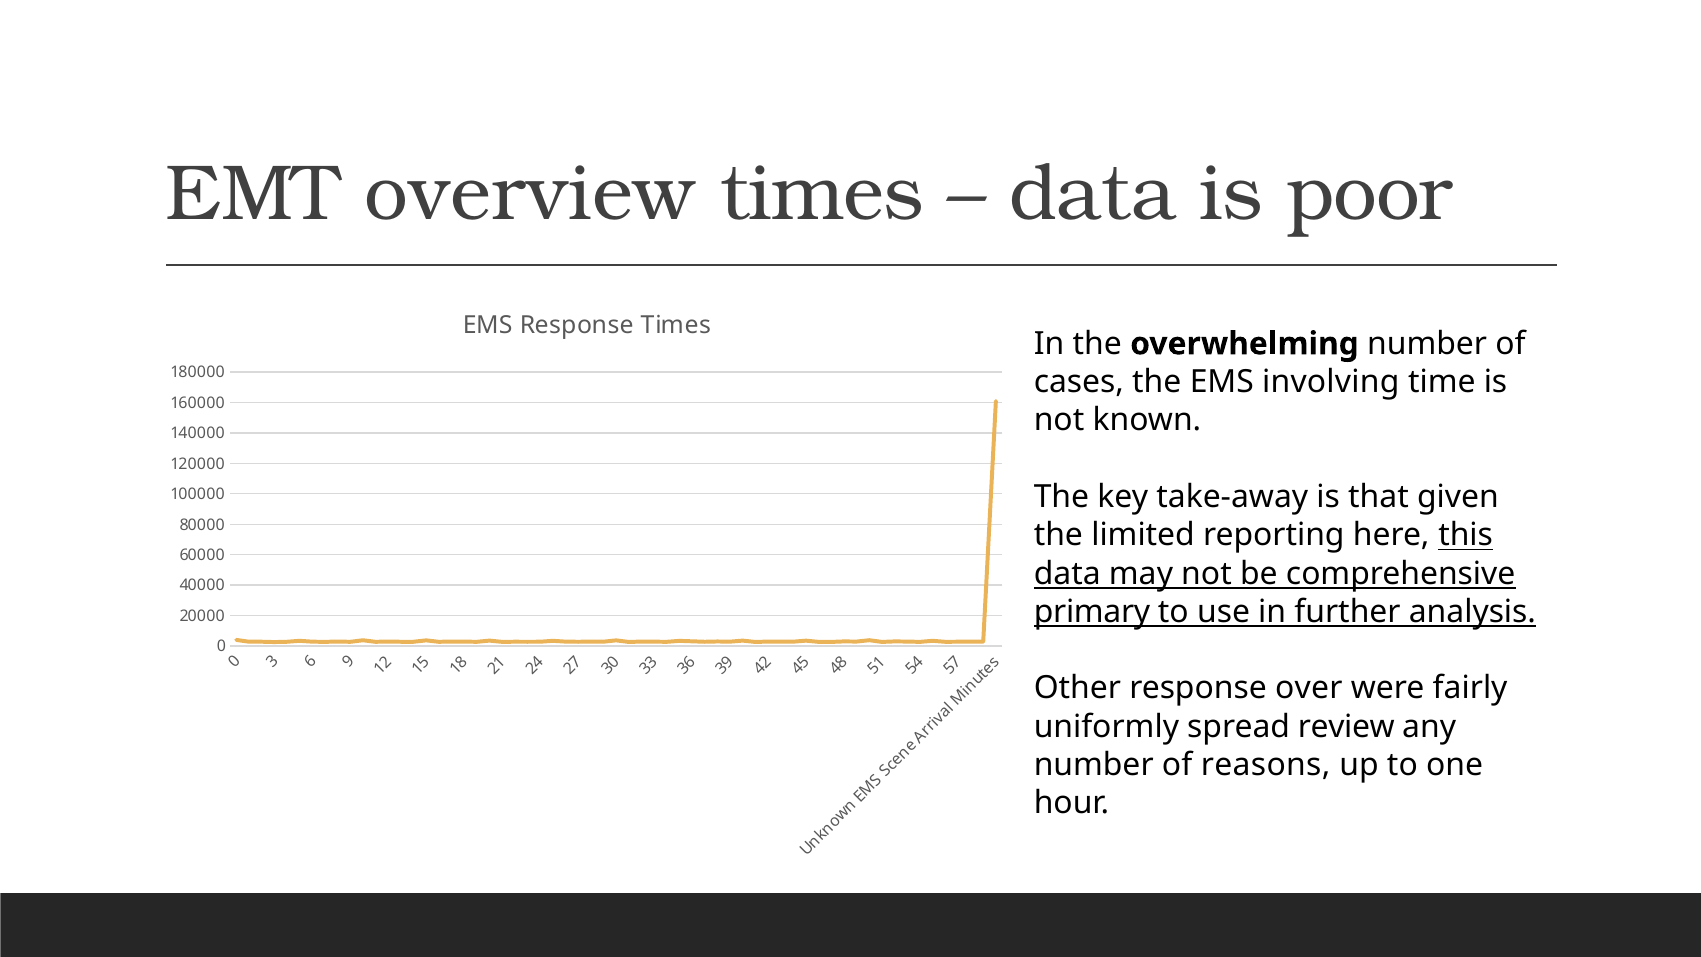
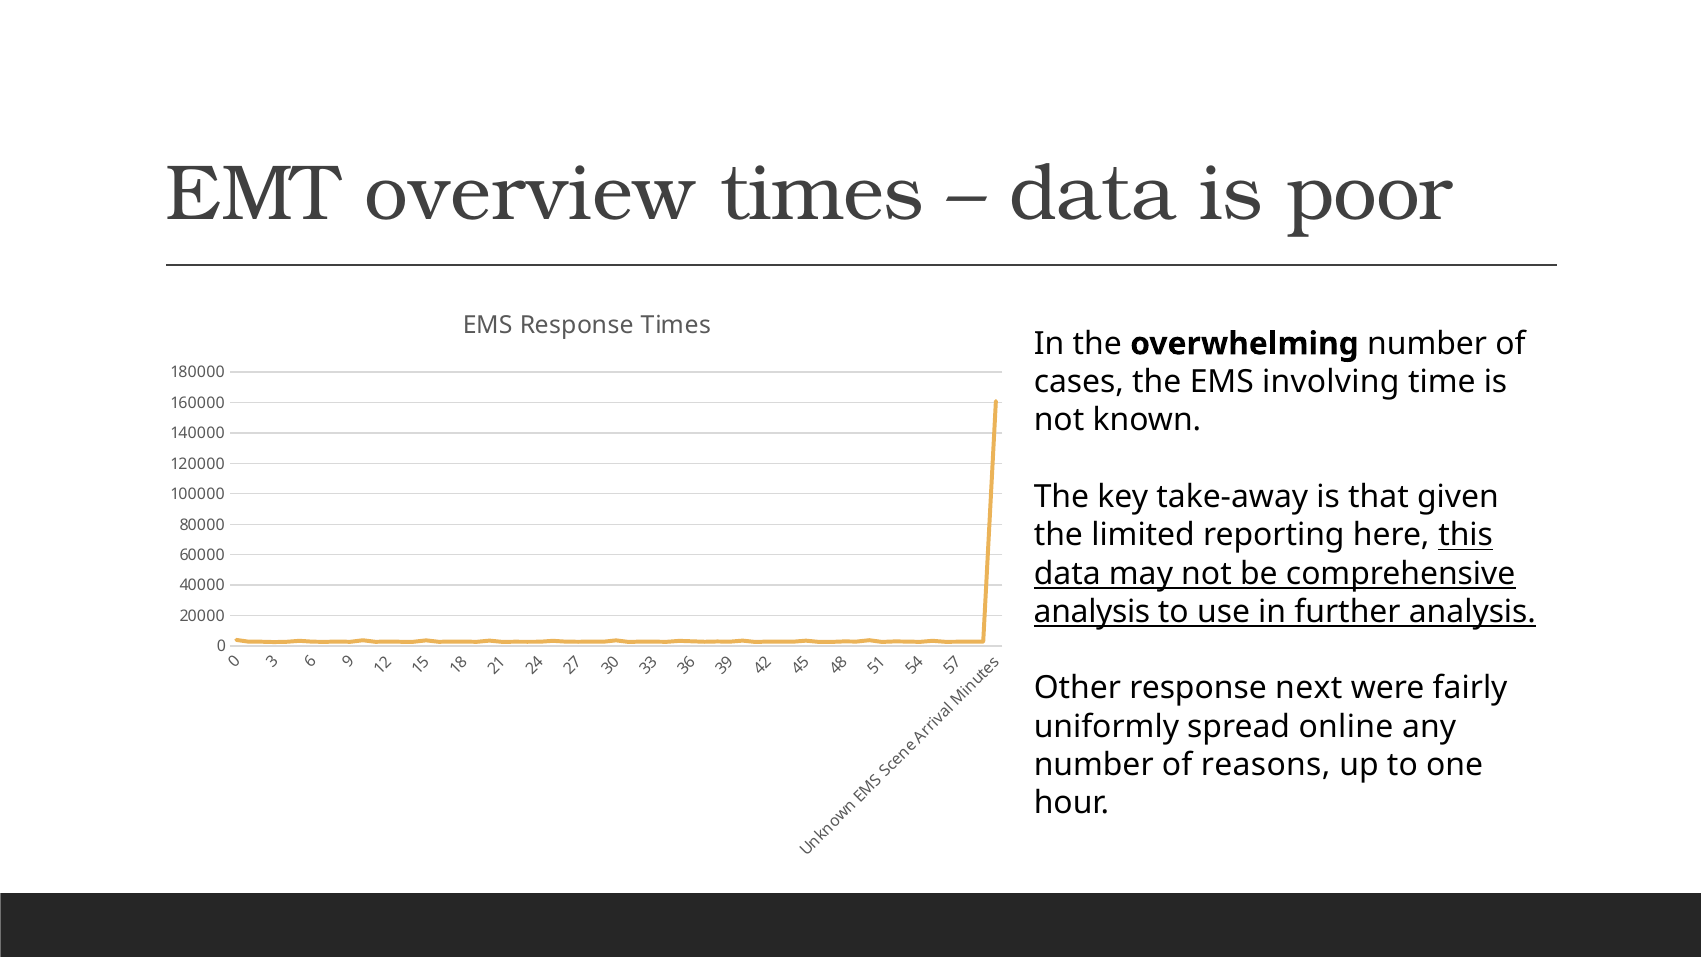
primary: primary -> analysis (1092, 612)
over: over -> next (1309, 688)
review: review -> online (1346, 726)
